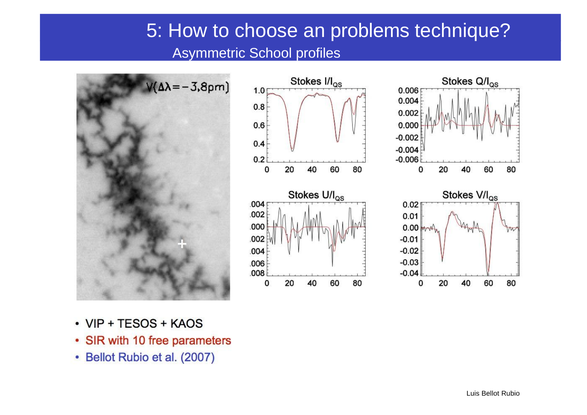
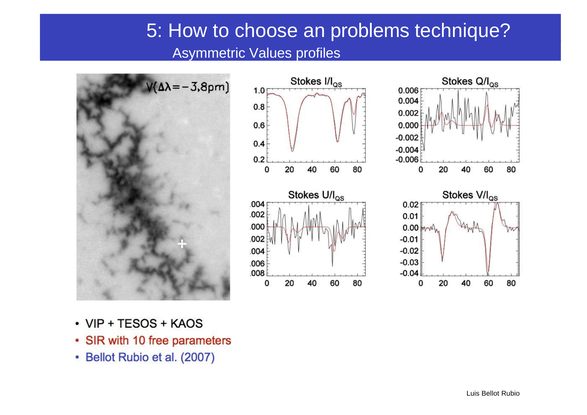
School: School -> Values (271, 53)
